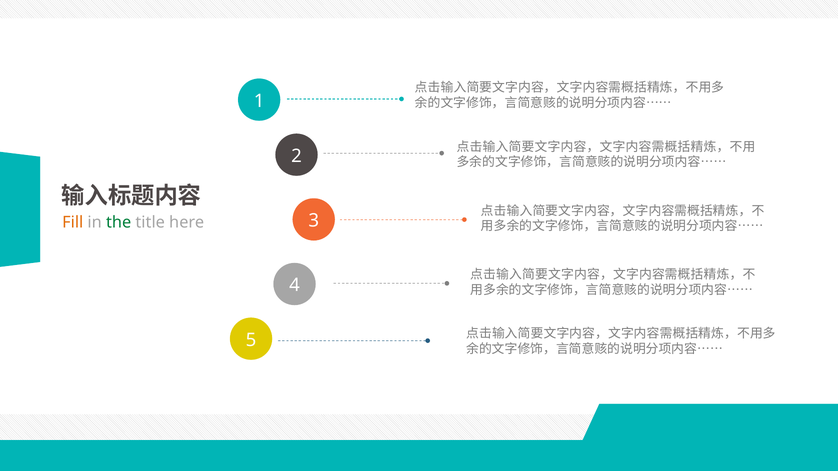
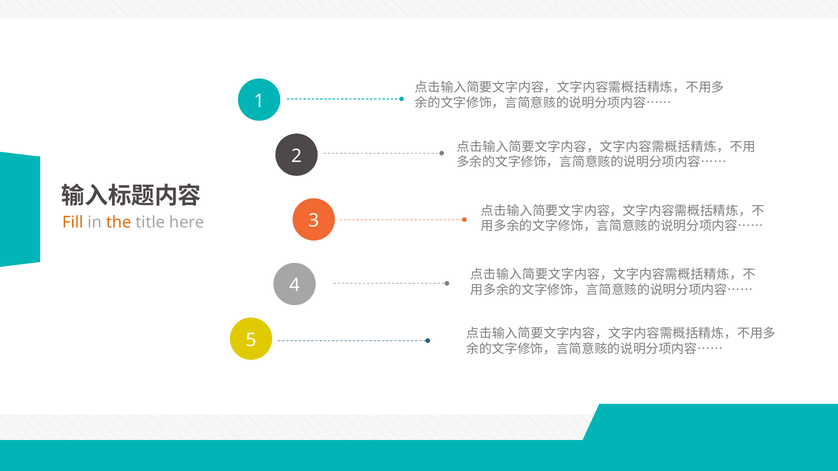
the colour: green -> orange (119, 223)
